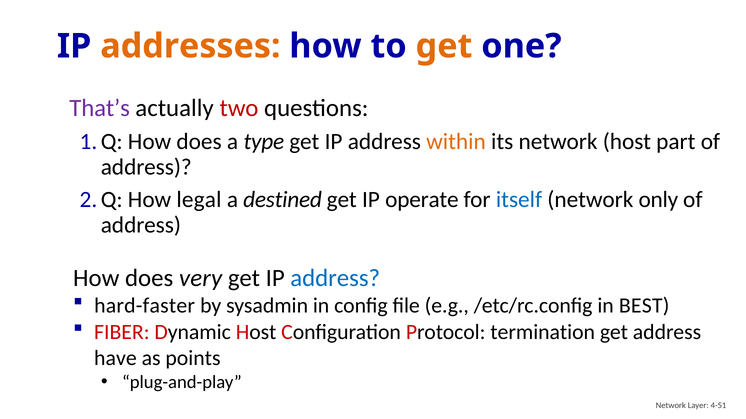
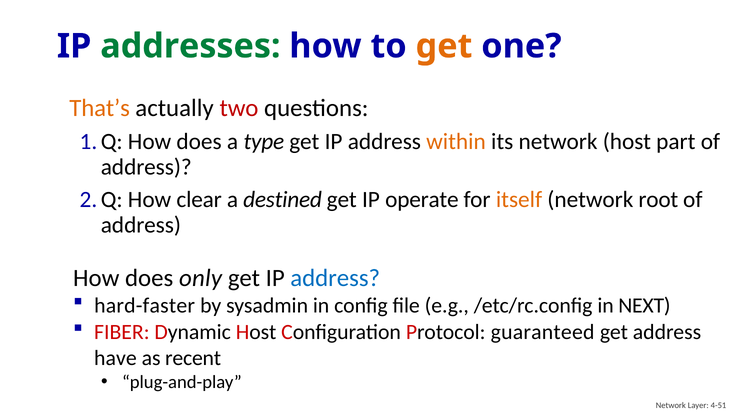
addresses colour: orange -> green (190, 46)
That’s colour: purple -> orange (100, 108)
legal: legal -> clear (199, 200)
itself colour: blue -> orange (519, 200)
only: only -> root (658, 200)
very: very -> only (201, 279)
BEST: BEST -> NEXT (644, 306)
termination: termination -> guaranteed (543, 332)
points: points -> recent (193, 359)
